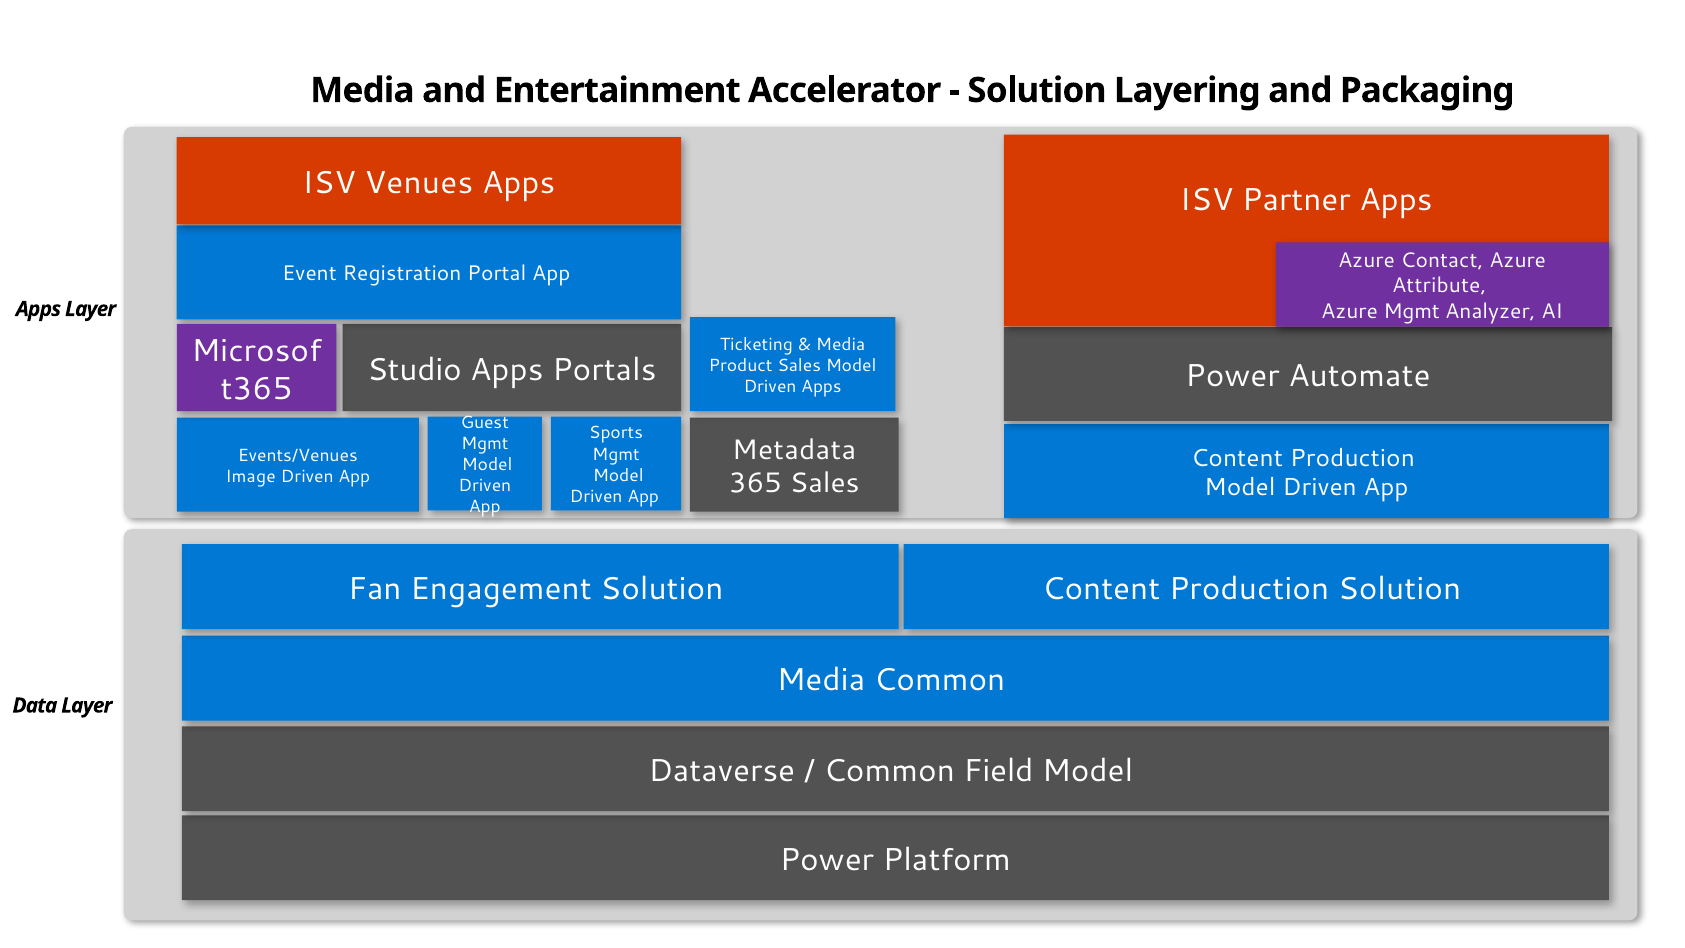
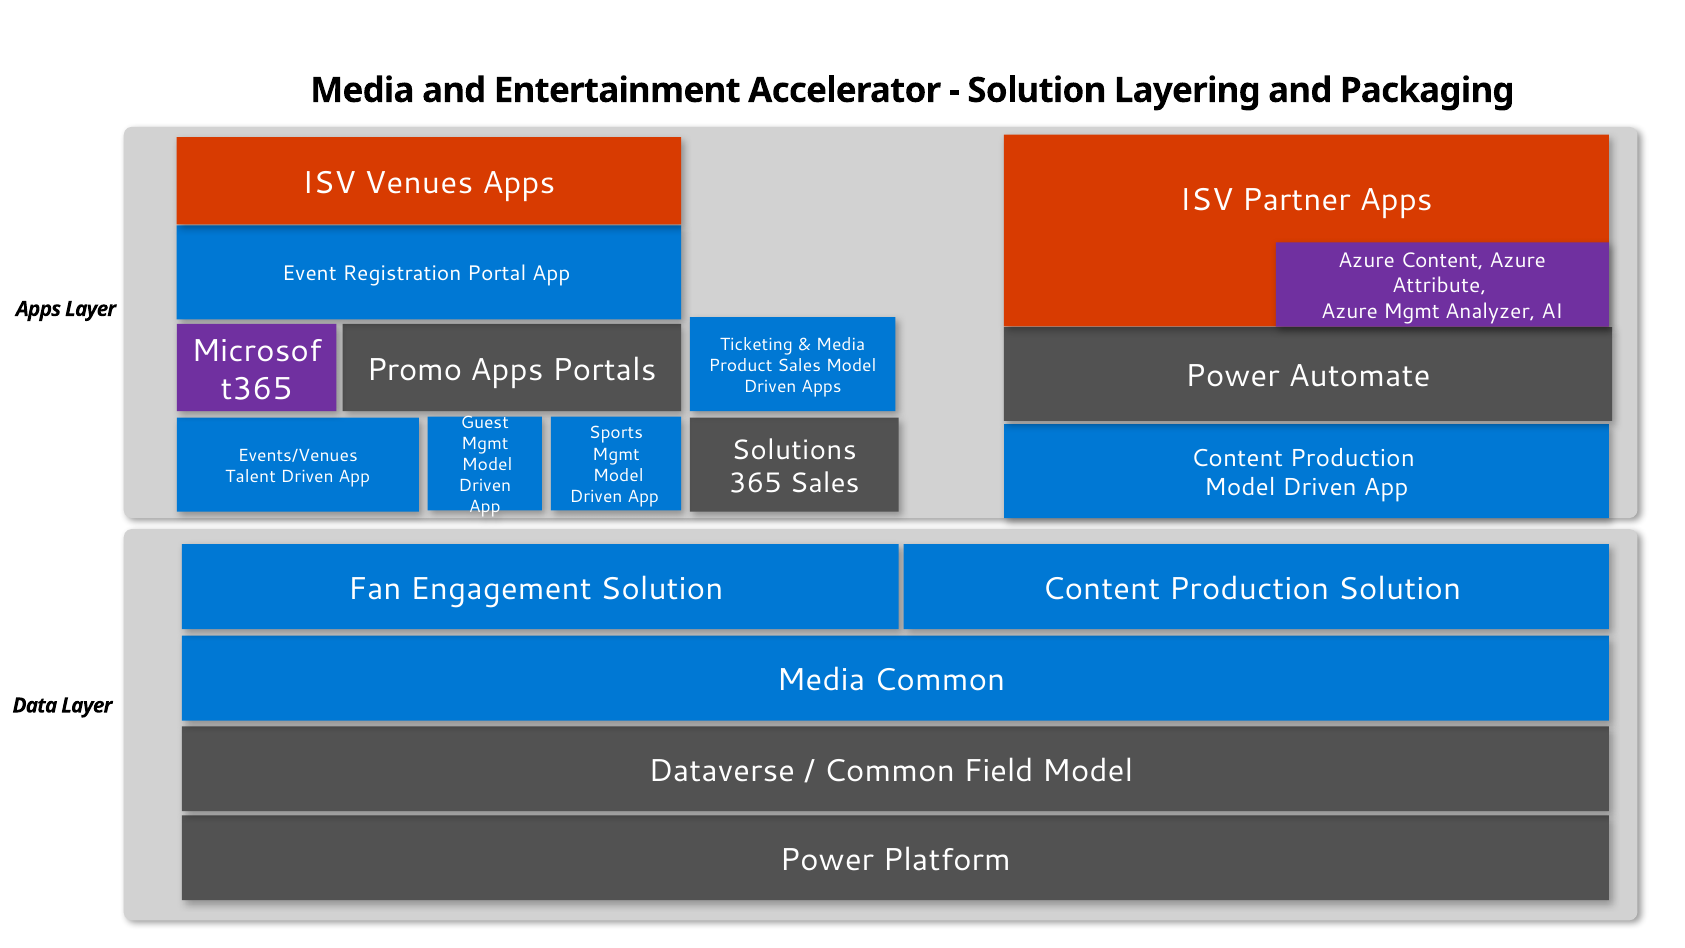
Azure Contact: Contact -> Content (1442, 261)
Studio: Studio -> Promo (414, 370)
Metadata: Metadata -> Solutions (794, 450)
Image: Image -> Talent (251, 476)
